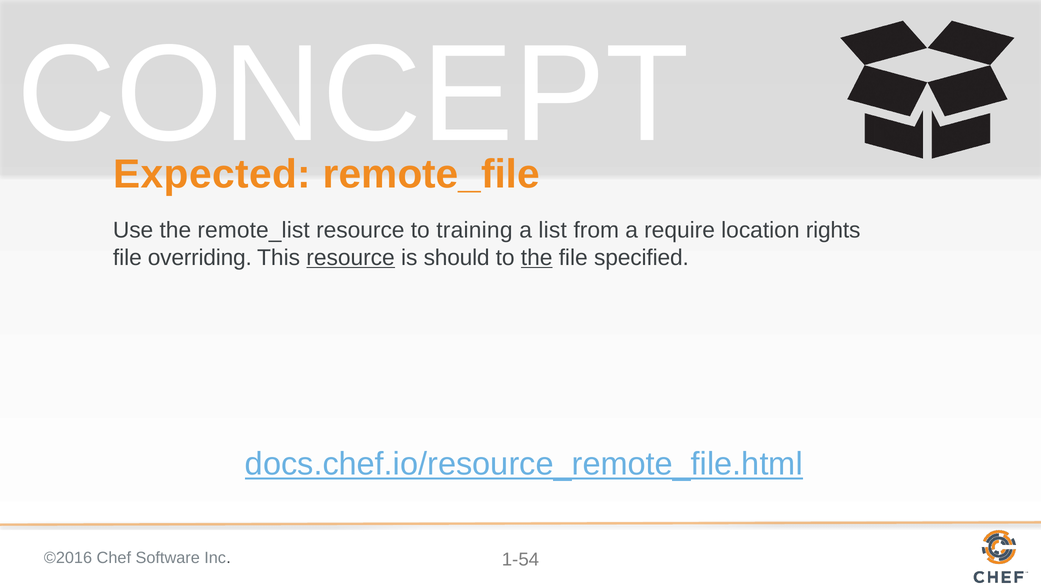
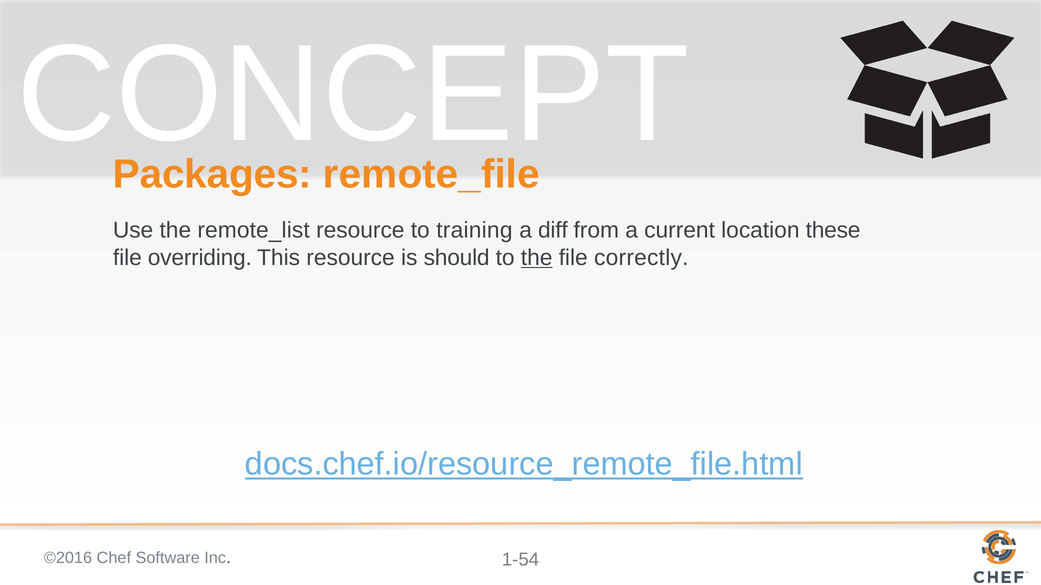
Expected: Expected -> Packages (212, 174)
list: list -> diff (553, 231)
require: require -> current (680, 231)
rights: rights -> these (833, 231)
resource underline: present -> none (351, 258)
specified: specified -> correctly (641, 258)
